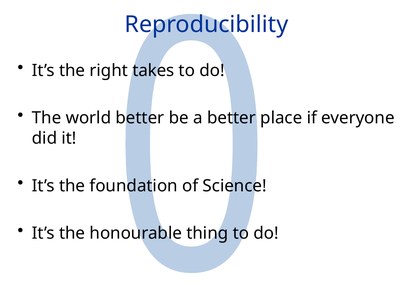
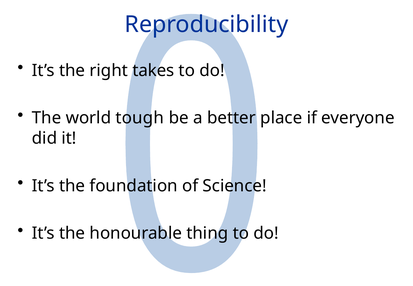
world better: better -> tough (140, 118)
